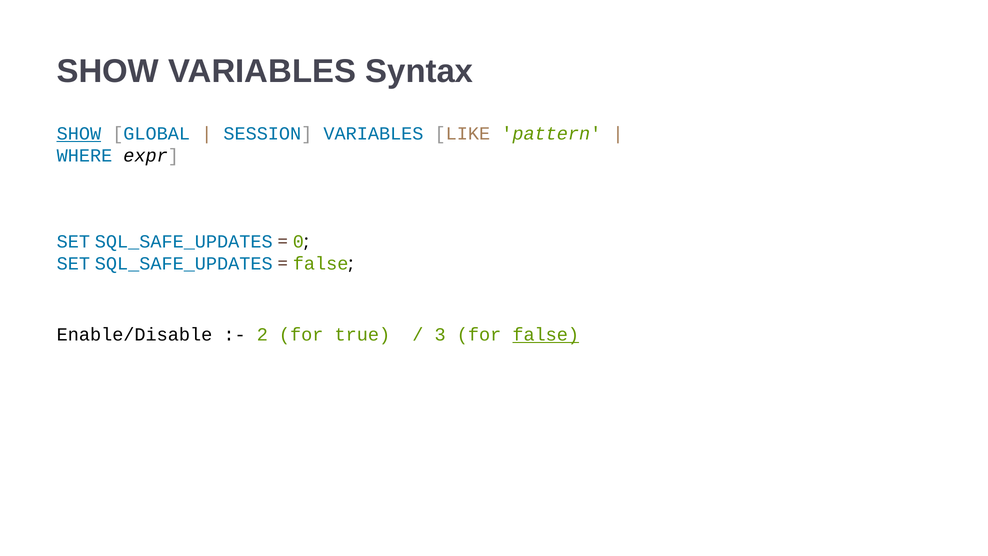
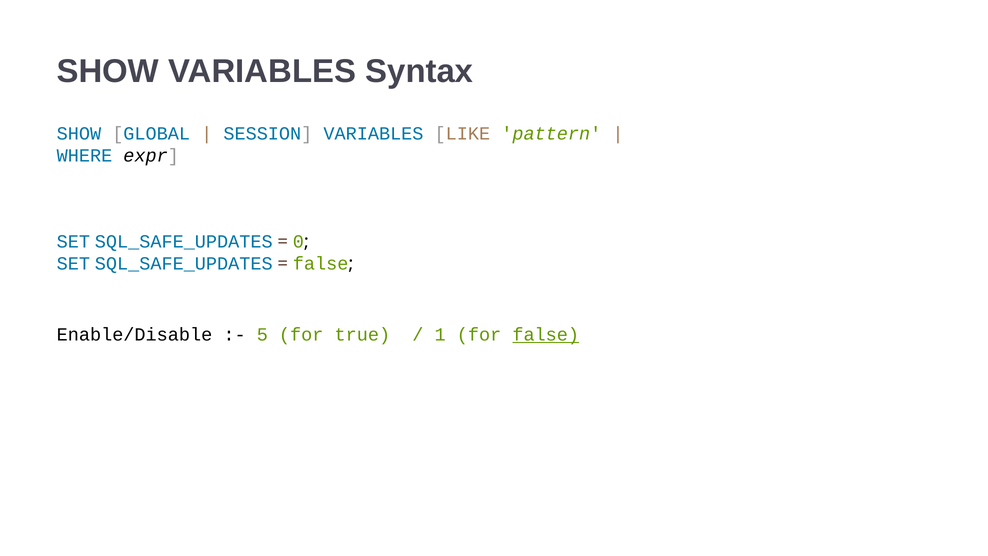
SHOW underline: present -> none (79, 133)
2: 2 -> 5 (262, 334)
3: 3 -> 1 (440, 334)
